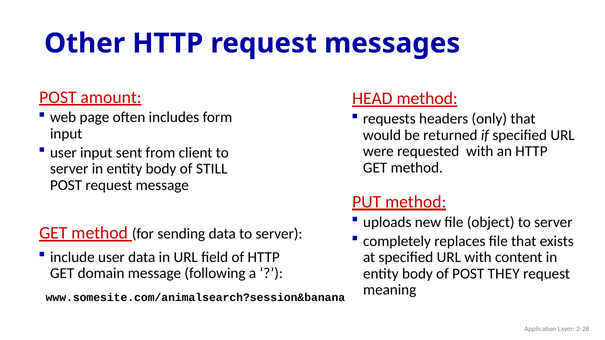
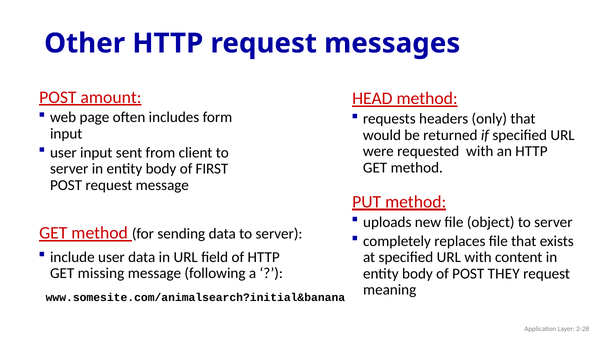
STILL: STILL -> FIRST (212, 169)
domain: domain -> missing (101, 274)
www.somesite.com/animalsearch?session&banana: www.somesite.com/animalsearch?session&banana -> www.somesite.com/animalsearch?initial&banana (195, 298)
